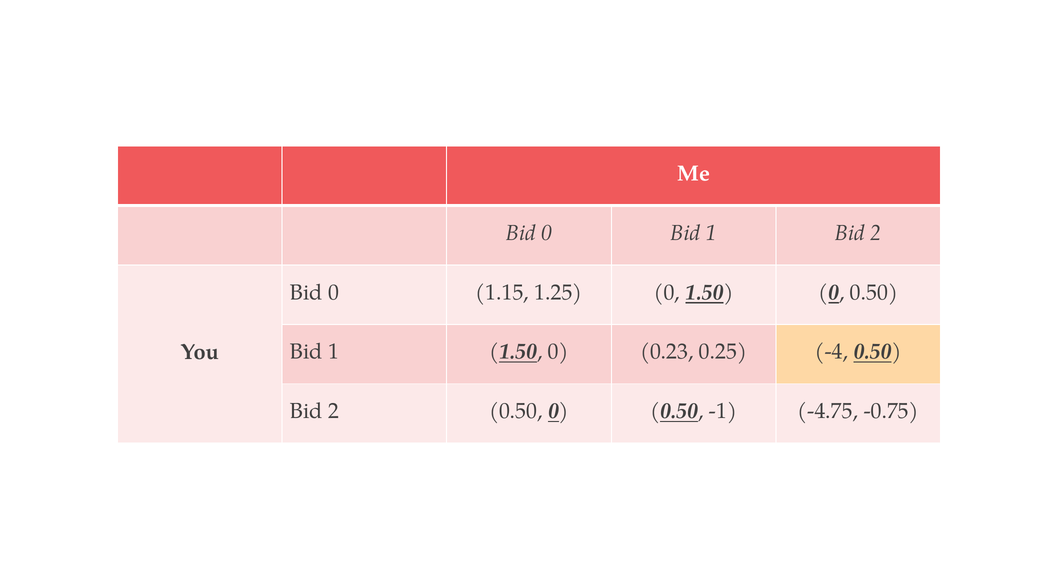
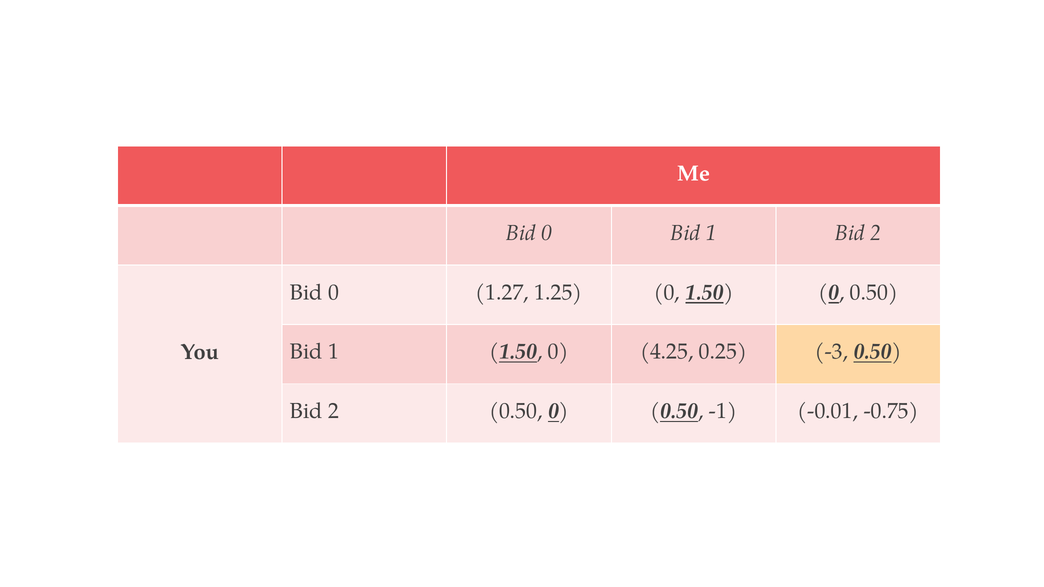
1.15: 1.15 -> 1.27 (502, 292)
0.23: 0.23 -> 4.25 (667, 352)
-4: -4 -> -3 (831, 352)
-4.75: -4.75 -> -0.01 (828, 411)
